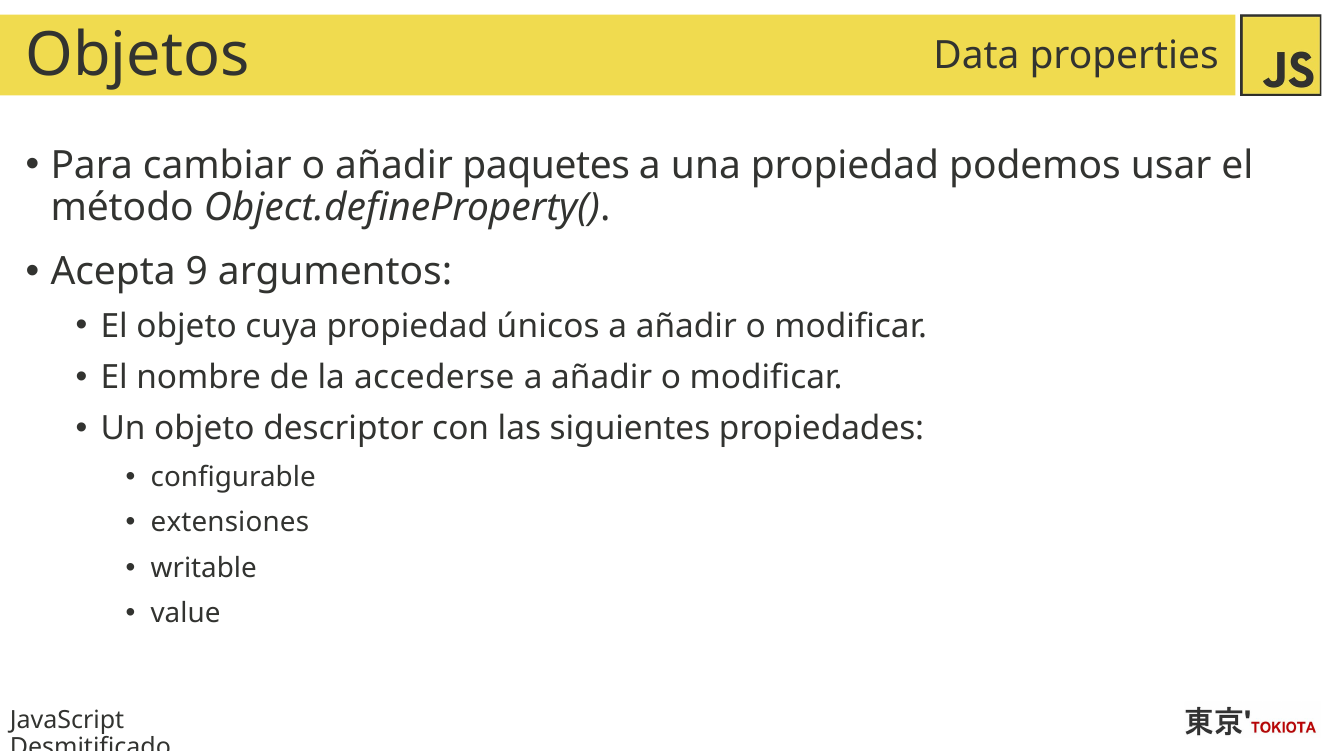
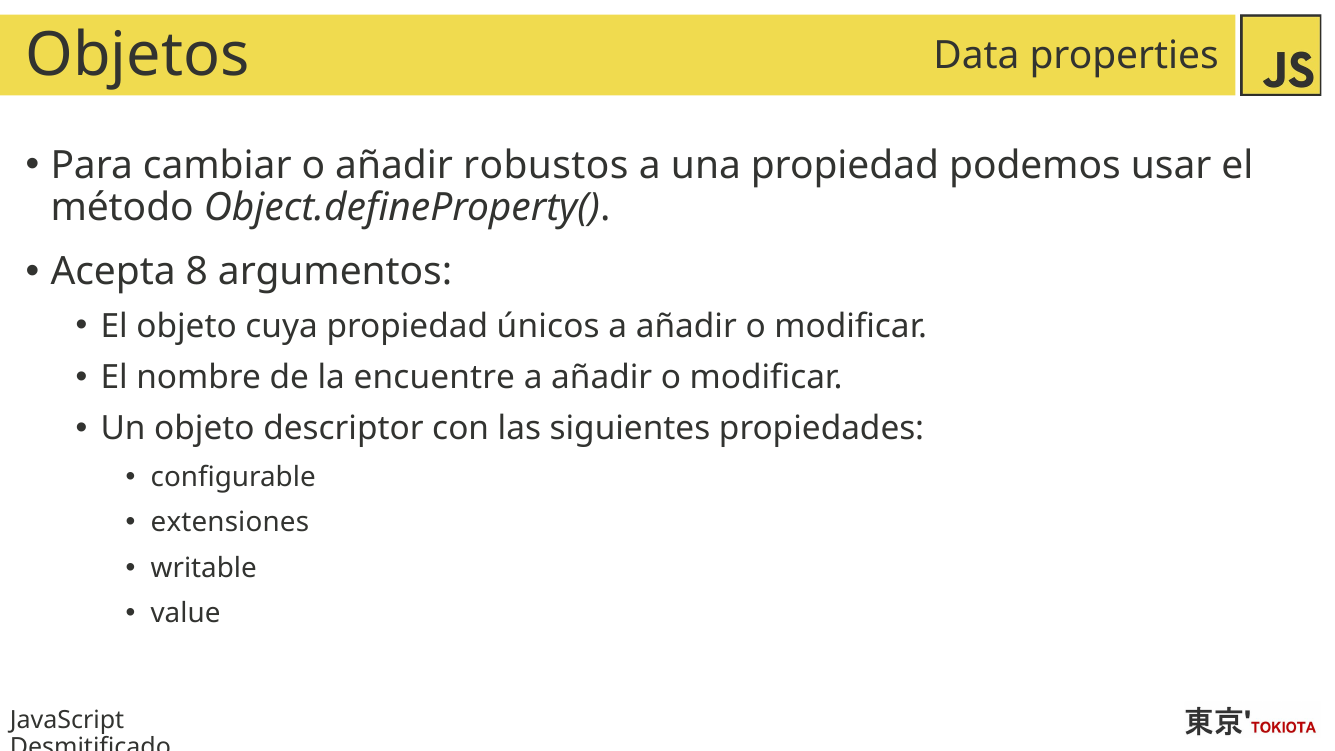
paquetes: paquetes -> robustos (546, 165)
9: 9 -> 8 (197, 272)
accederse: accederse -> encuentre (434, 378)
